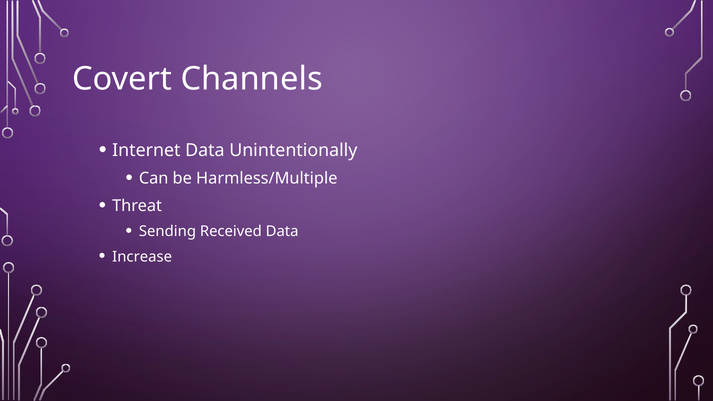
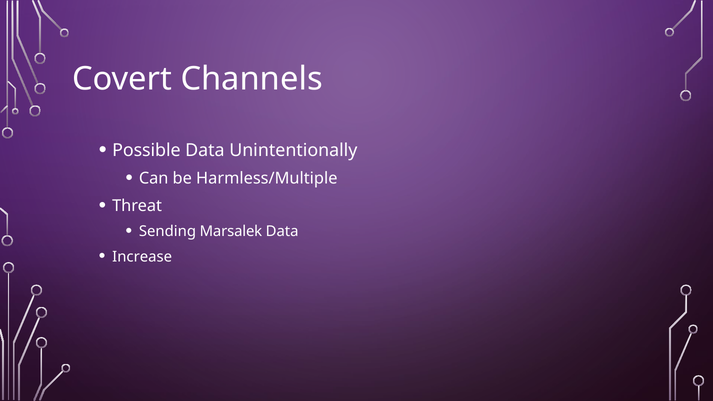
Internet: Internet -> Possible (146, 150)
Received: Received -> Marsalek (231, 232)
